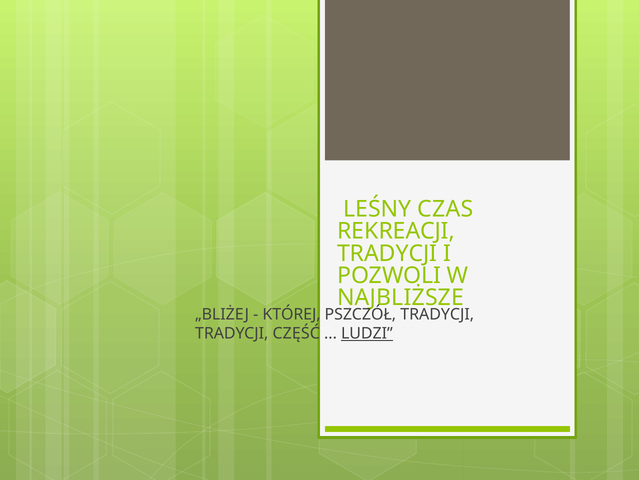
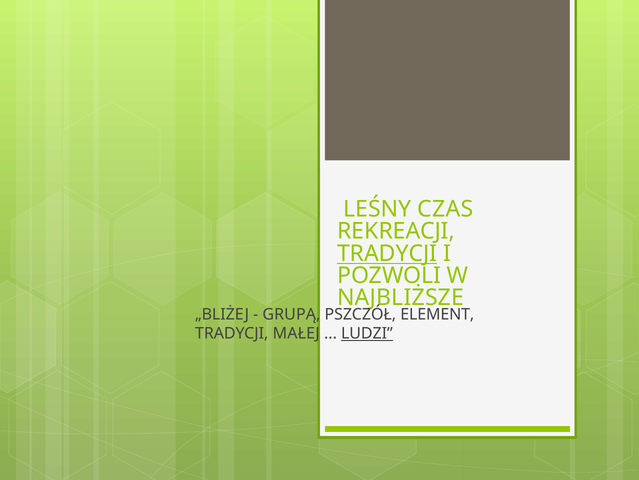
TRADYCJI underline: none -> present (387, 253)
KTÓREJ: KTÓREJ -> GRUPĄ (291, 314)
PSZCZÓŁ TRADYCJI: TRADYCJI -> ELEMENT (437, 314)
CZĘŚĆ: CZĘŚĆ -> MAŁEJ (296, 333)
